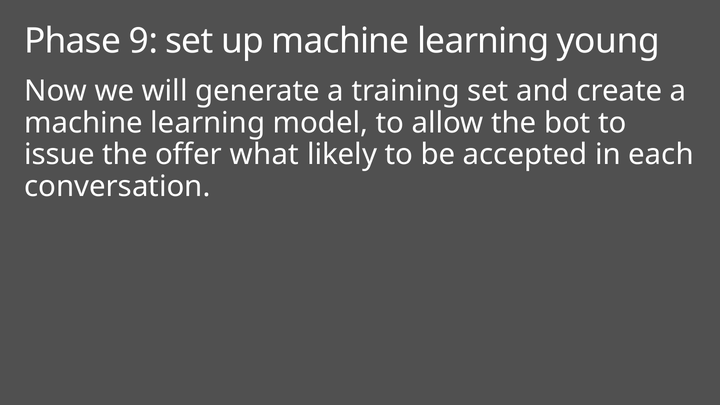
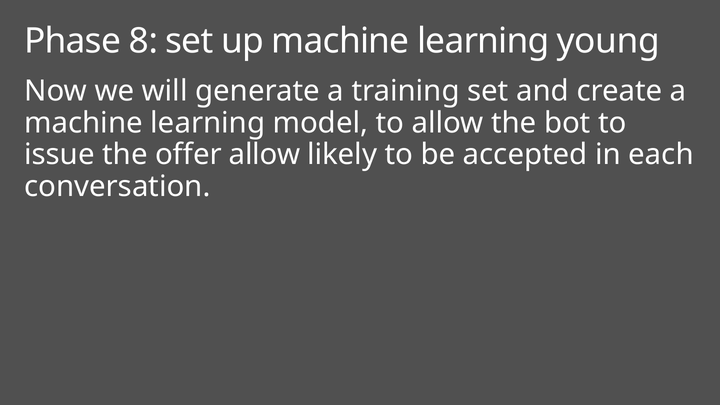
9: 9 -> 8 (143, 41)
offer what: what -> allow (265, 155)
